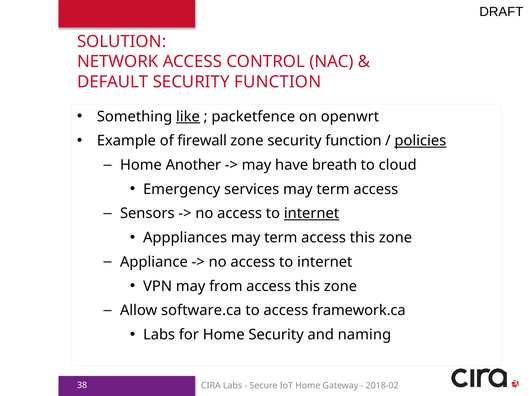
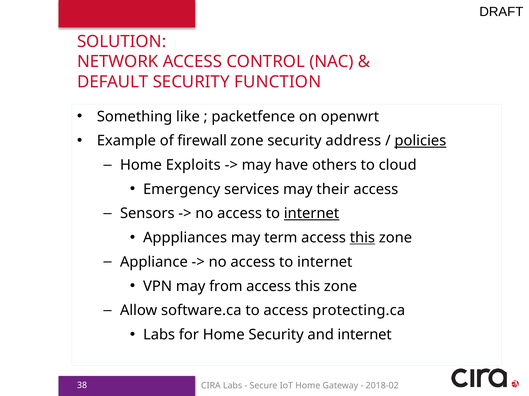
like underline: present -> none (188, 117)
zone security function: function -> address (353, 141)
Another: Another -> Exploits (193, 165)
breath: breath -> others (334, 165)
services may term: term -> their (333, 190)
this underline: none -> present (362, 238)
framework.ca: framework.ca -> protecting.ca (359, 311)
and naming: naming -> internet (365, 335)
